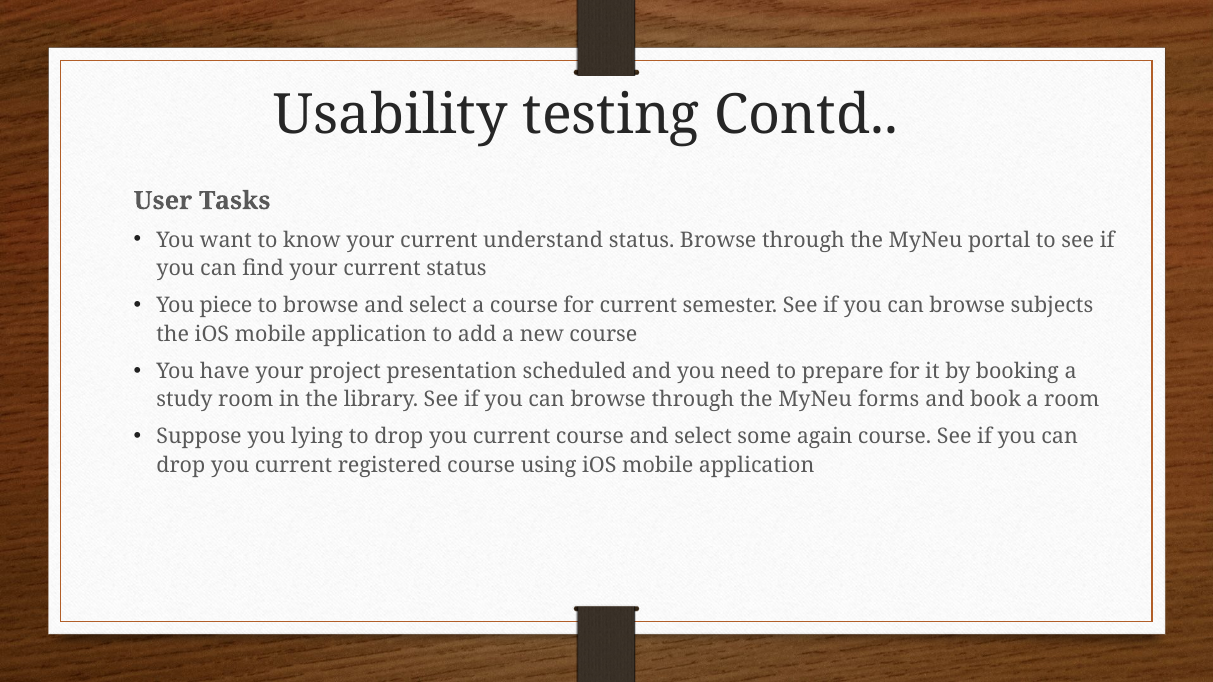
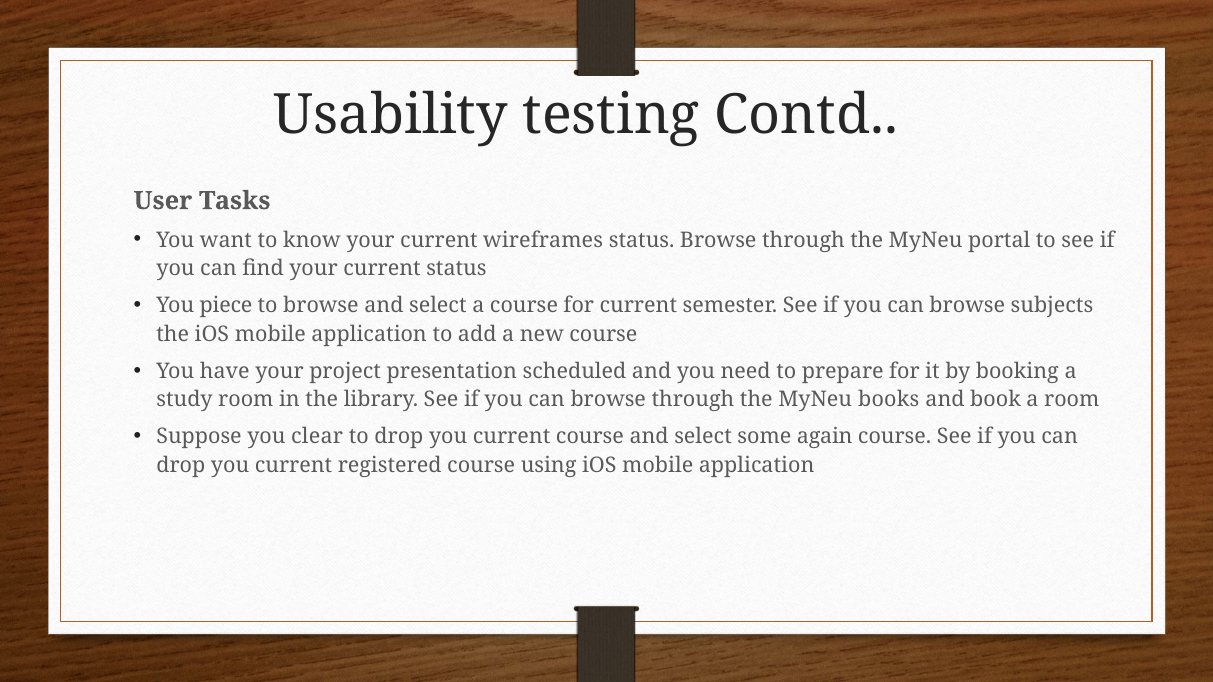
understand: understand -> wireframes (543, 240)
forms: forms -> books (889, 400)
lying: lying -> clear (317, 437)
